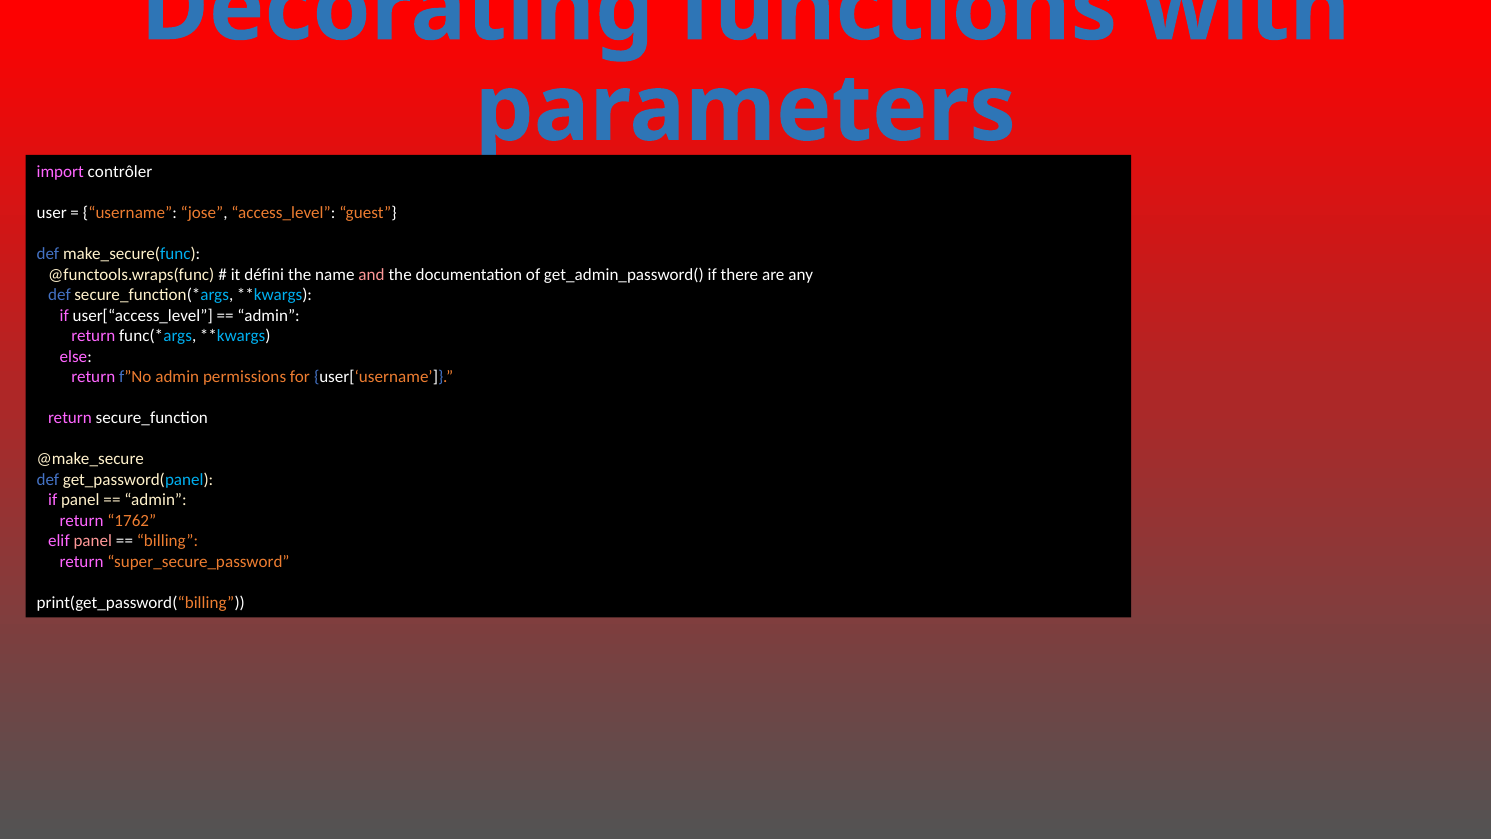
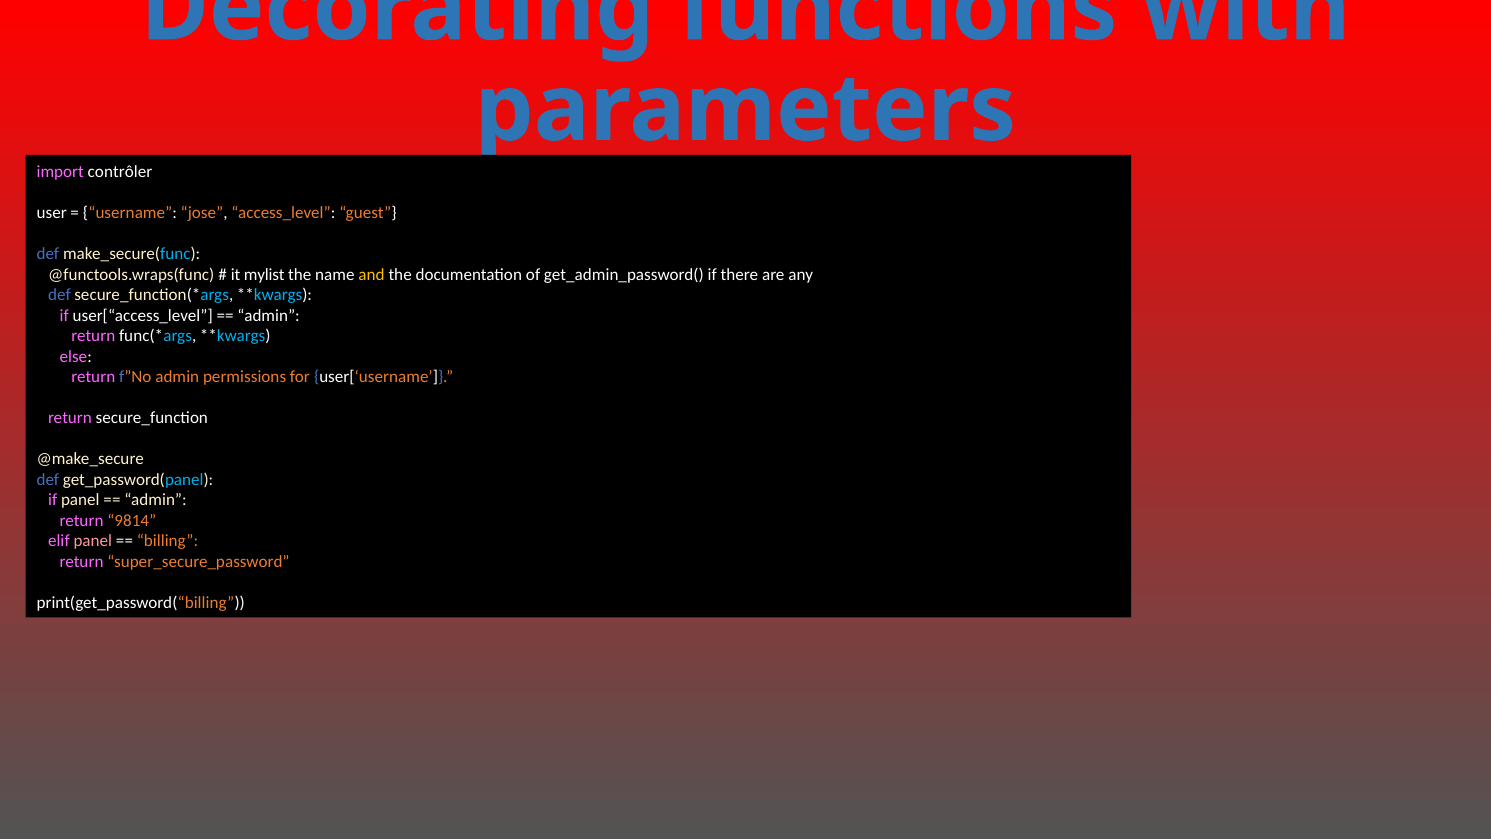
défini: défini -> mylist (264, 274)
and colour: pink -> yellow (372, 274)
1762: 1762 -> 9814 (132, 521)
